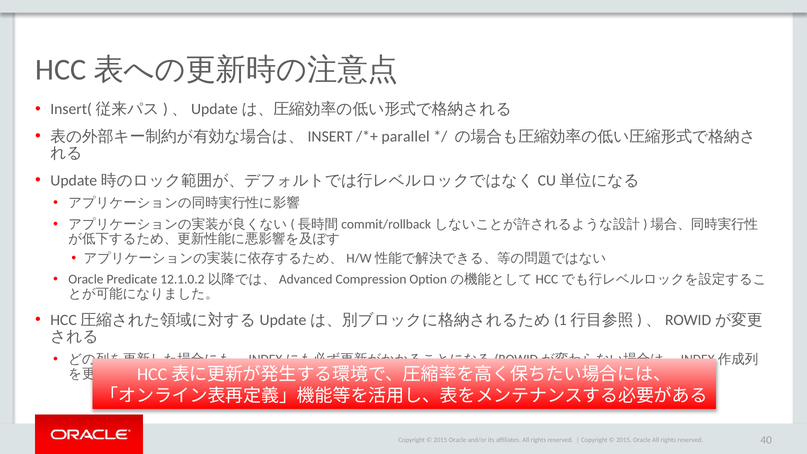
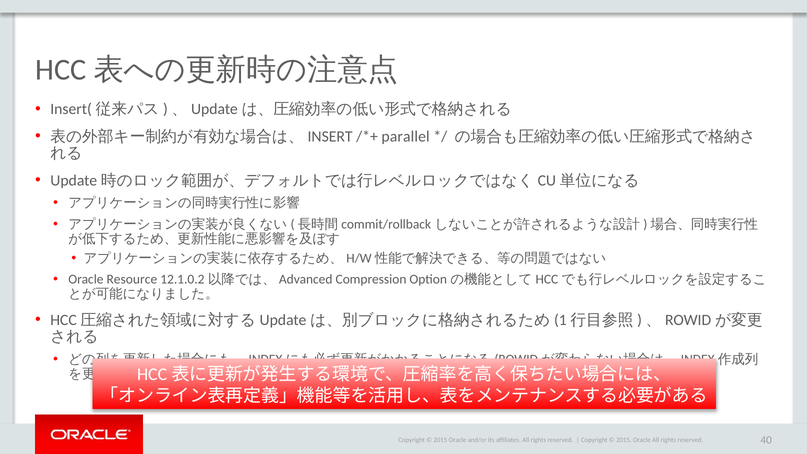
Predicate: Predicate -> Resource (132, 279)
